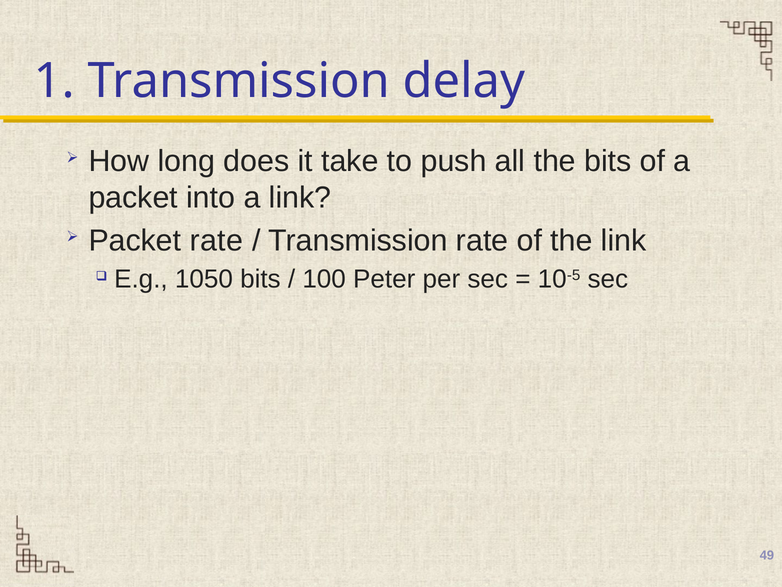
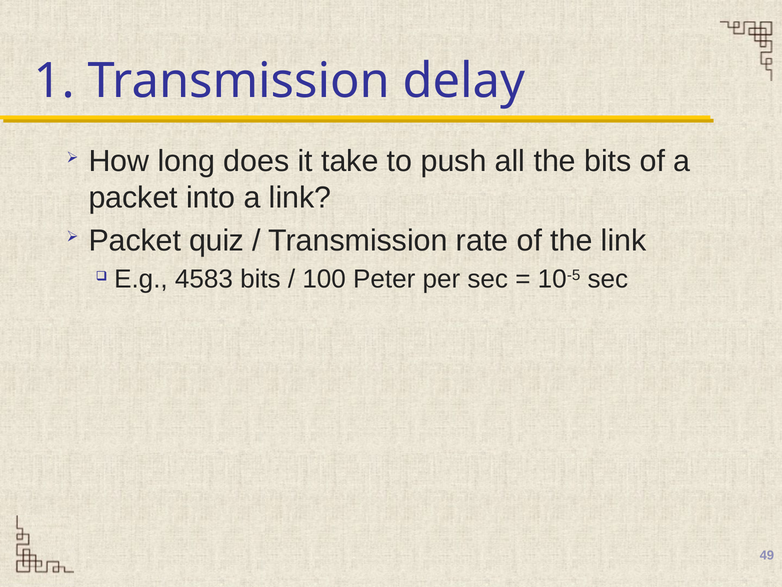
Packet rate: rate -> quiz (217, 240)
1050: 1050 -> 4583 (204, 279)
